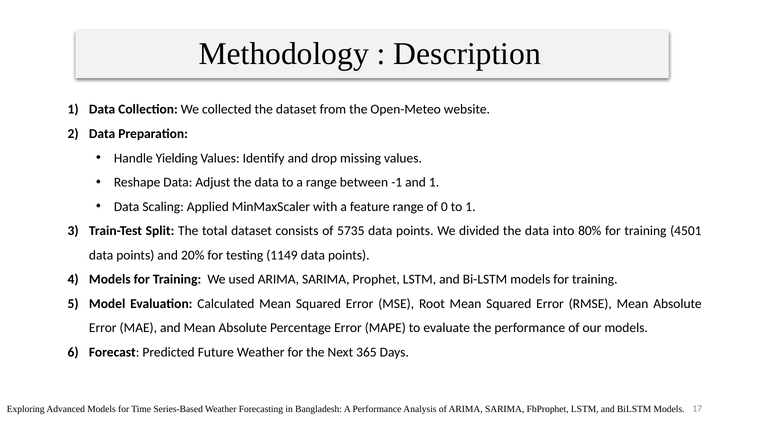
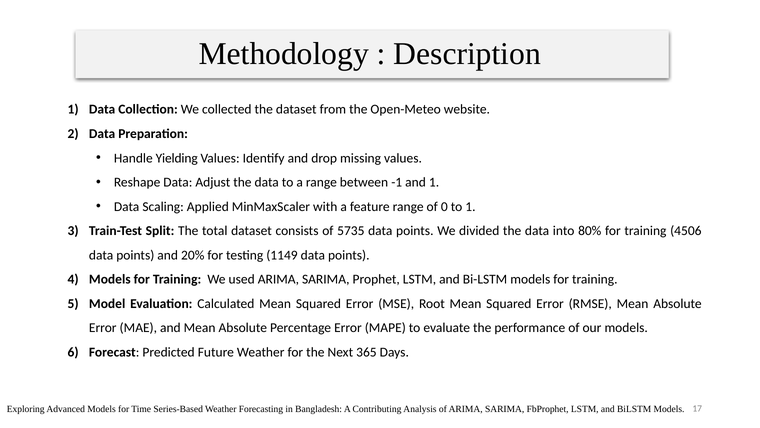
4501: 4501 -> 4506 (686, 231)
A Performance: Performance -> Contributing (377, 408)
